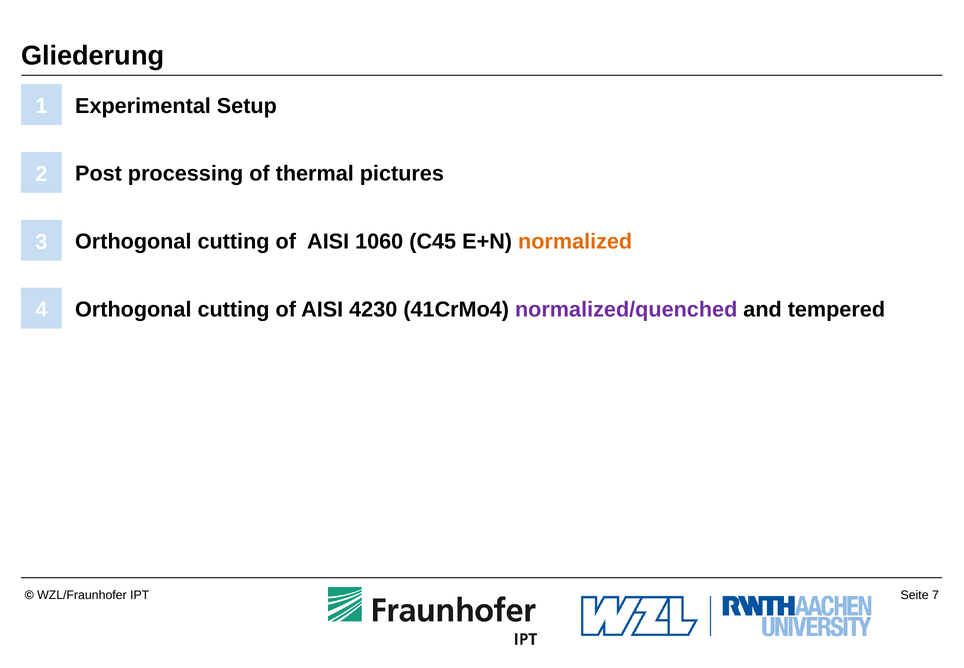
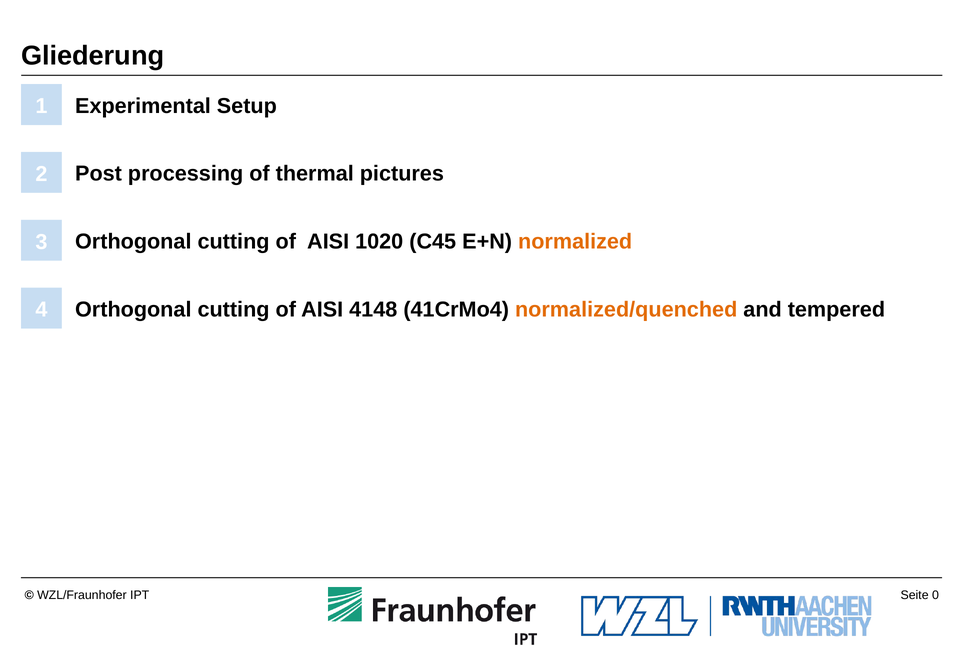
1060: 1060 -> 1020 (379, 241)
4230: 4230 -> 4148 (373, 309)
normalized/quenched colour: purple -> orange (626, 309)
7: 7 -> 0 (935, 595)
